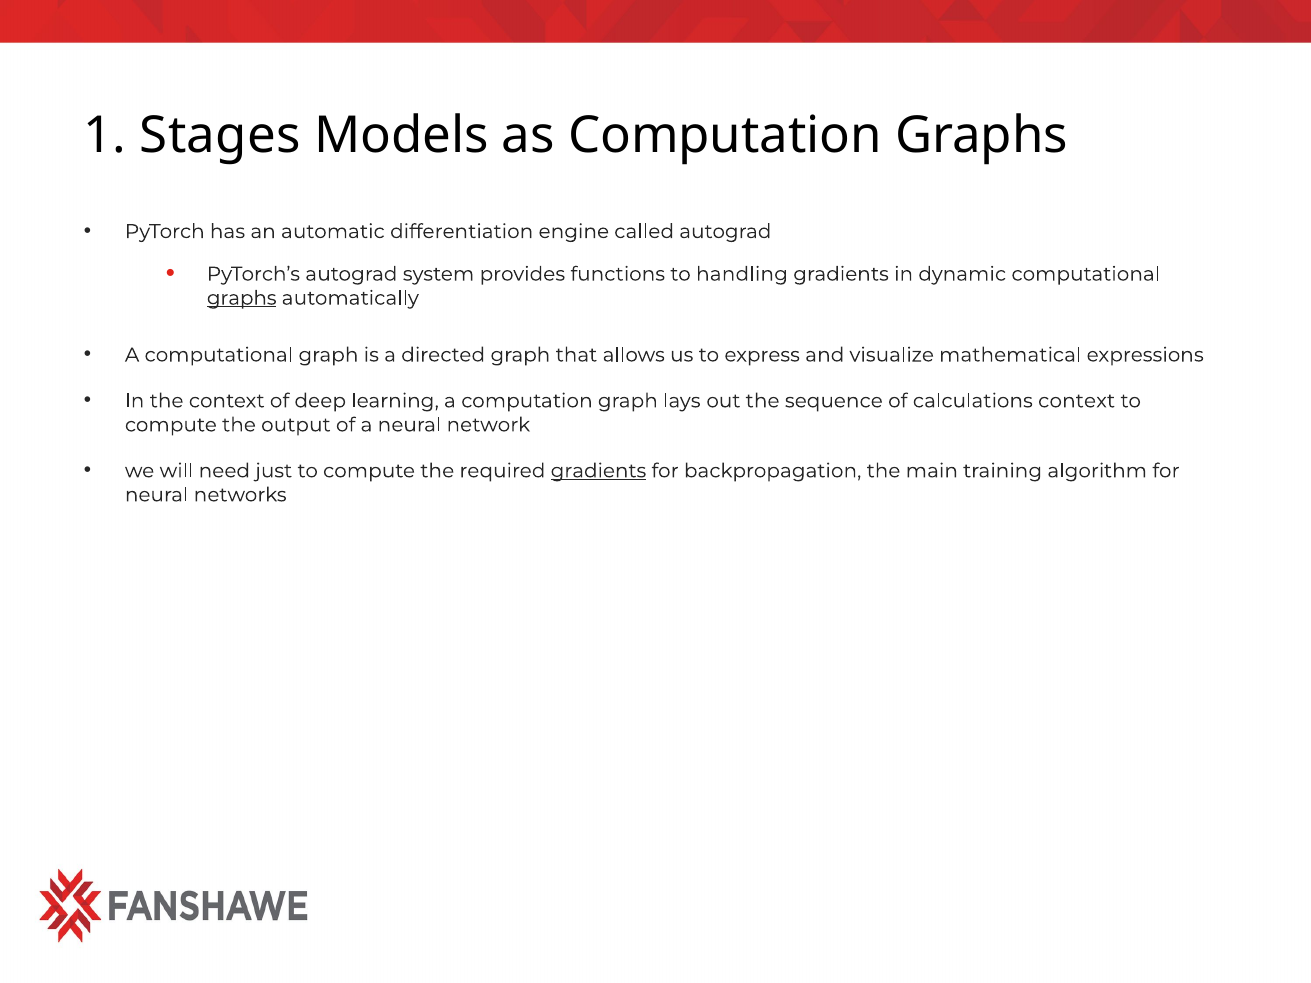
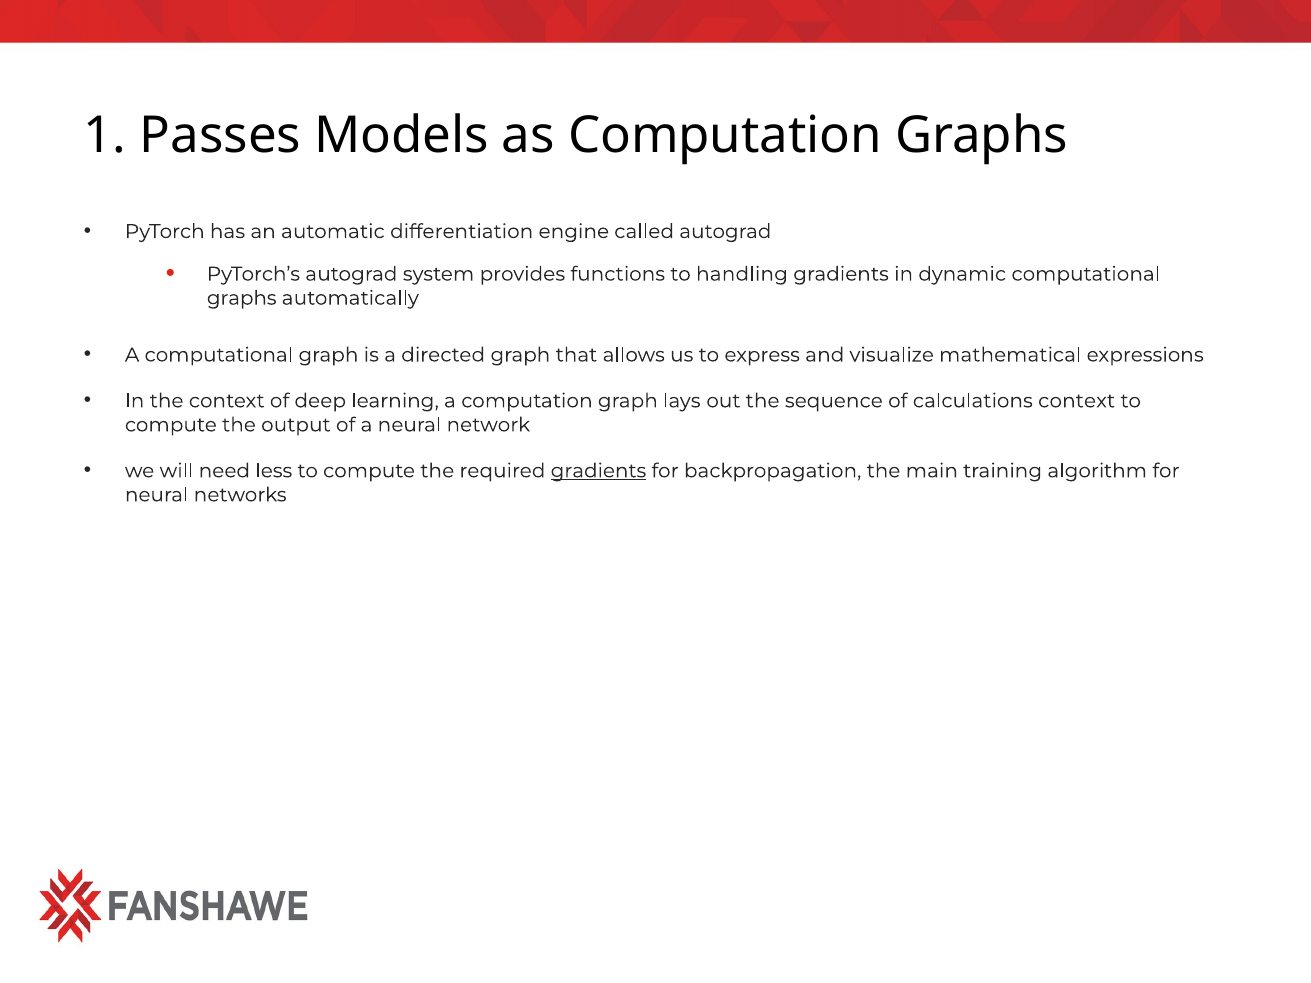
Stages: Stages -> Passes (221, 135)
graphs underline: present -> none (242, 298)
just: just -> less (274, 471)
